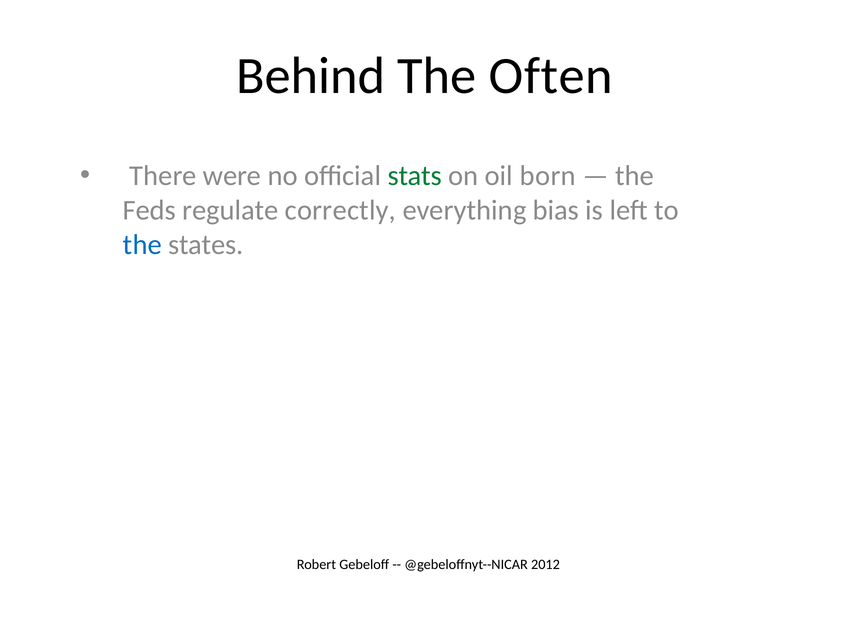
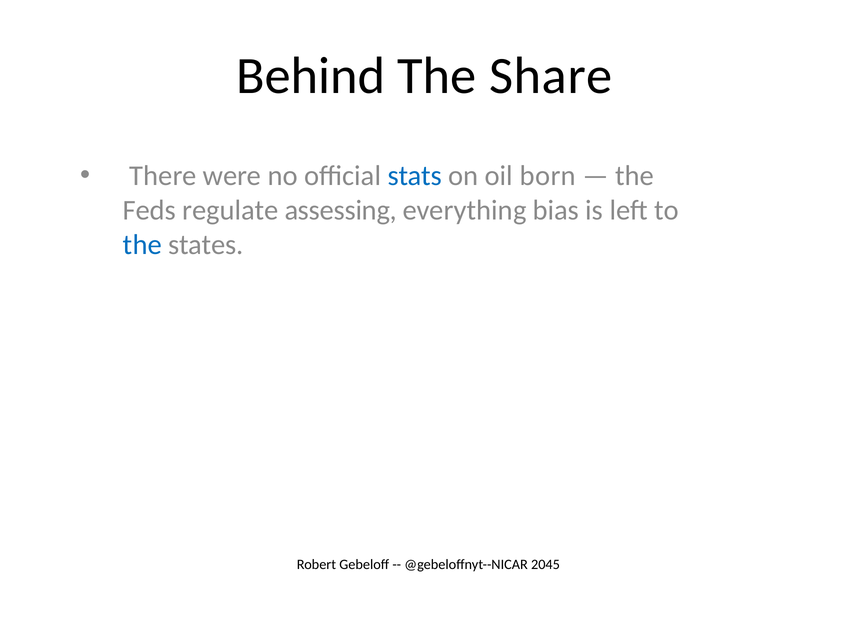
Often: Often -> Share (551, 76)
stats colour: green -> blue (415, 176)
correctly: correctly -> assessing (341, 210)
2012: 2012 -> 2045 (546, 564)
